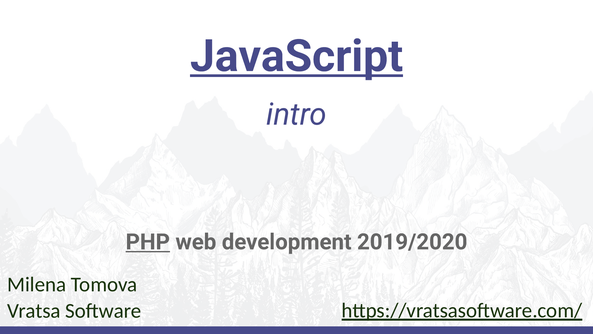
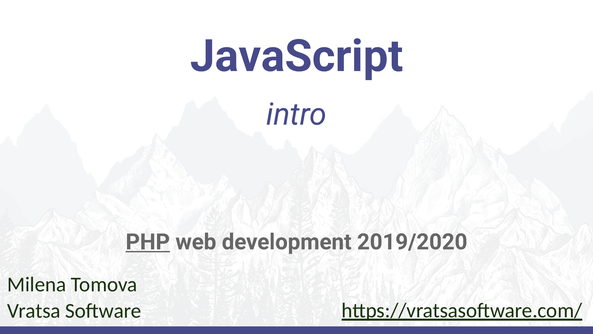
JavaScript underline: present -> none (297, 56)
